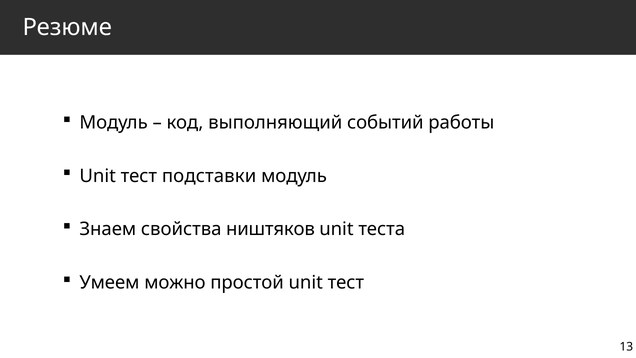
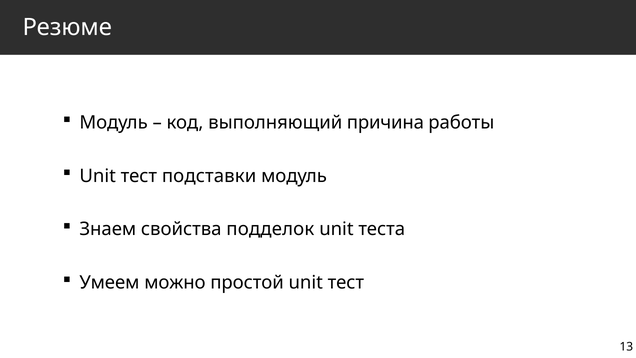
событий: событий -> причина (385, 123)
ништяков: ништяков -> подделок (270, 229)
